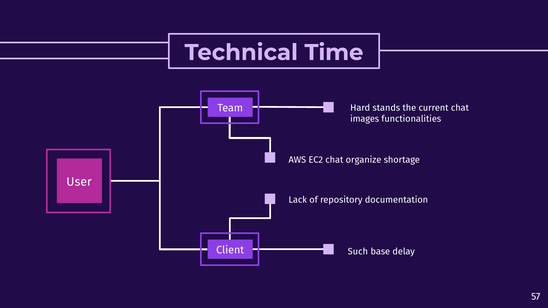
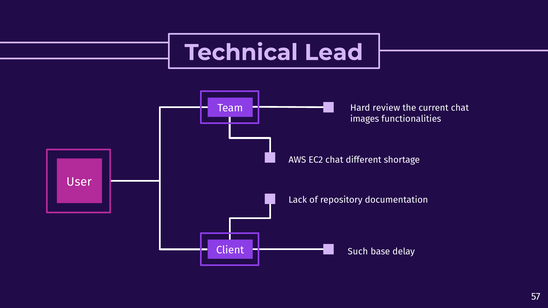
Time: Time -> Lead (334, 53)
stands: stands -> review (386, 108)
organize: organize -> different (364, 160)
